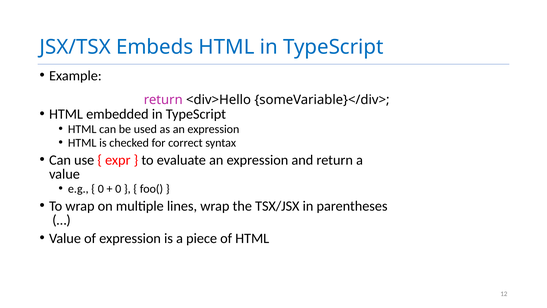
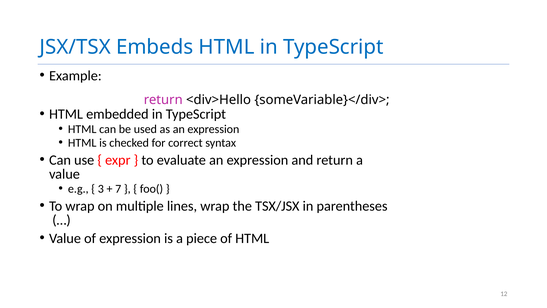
0: 0 -> 3 (101, 189)
0: 0 -> 7 (118, 189)
